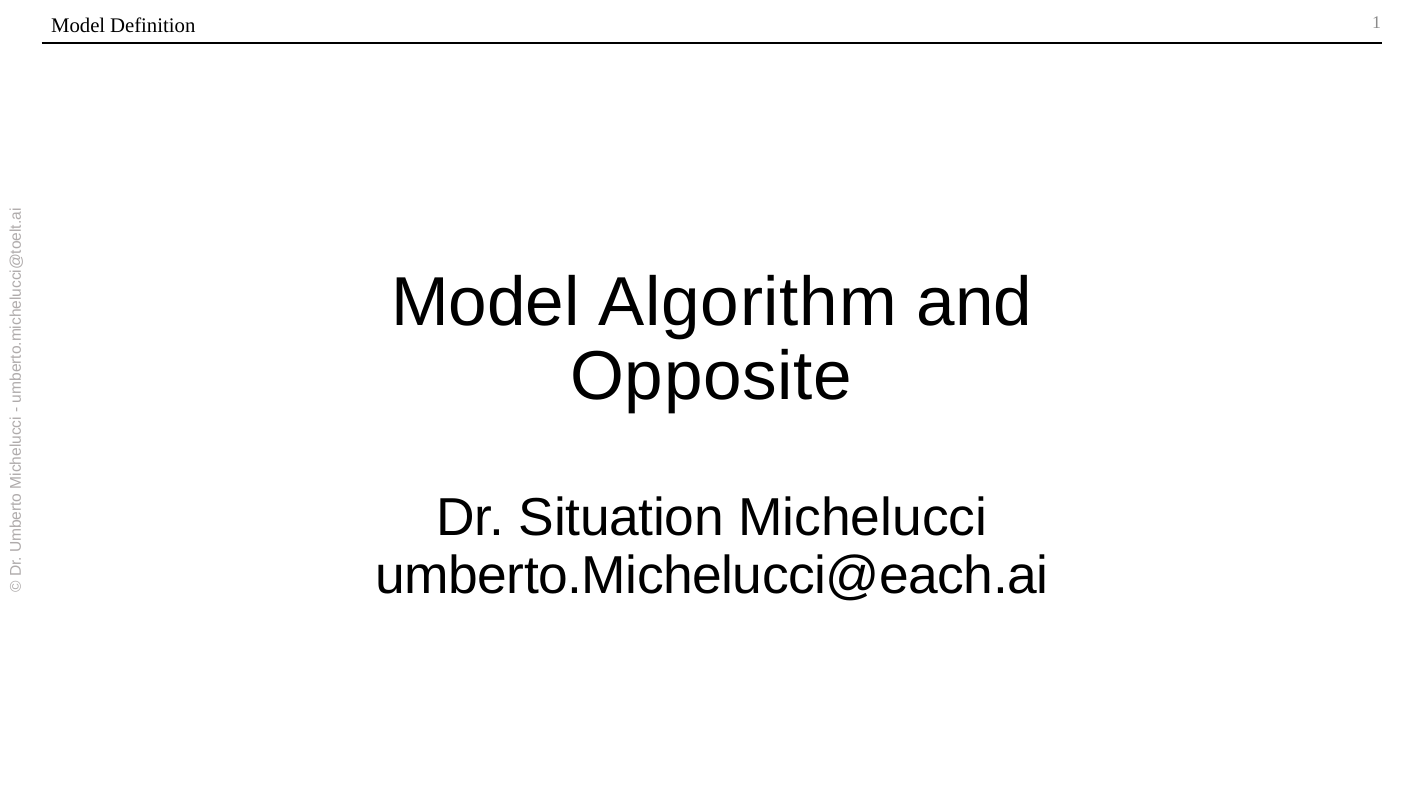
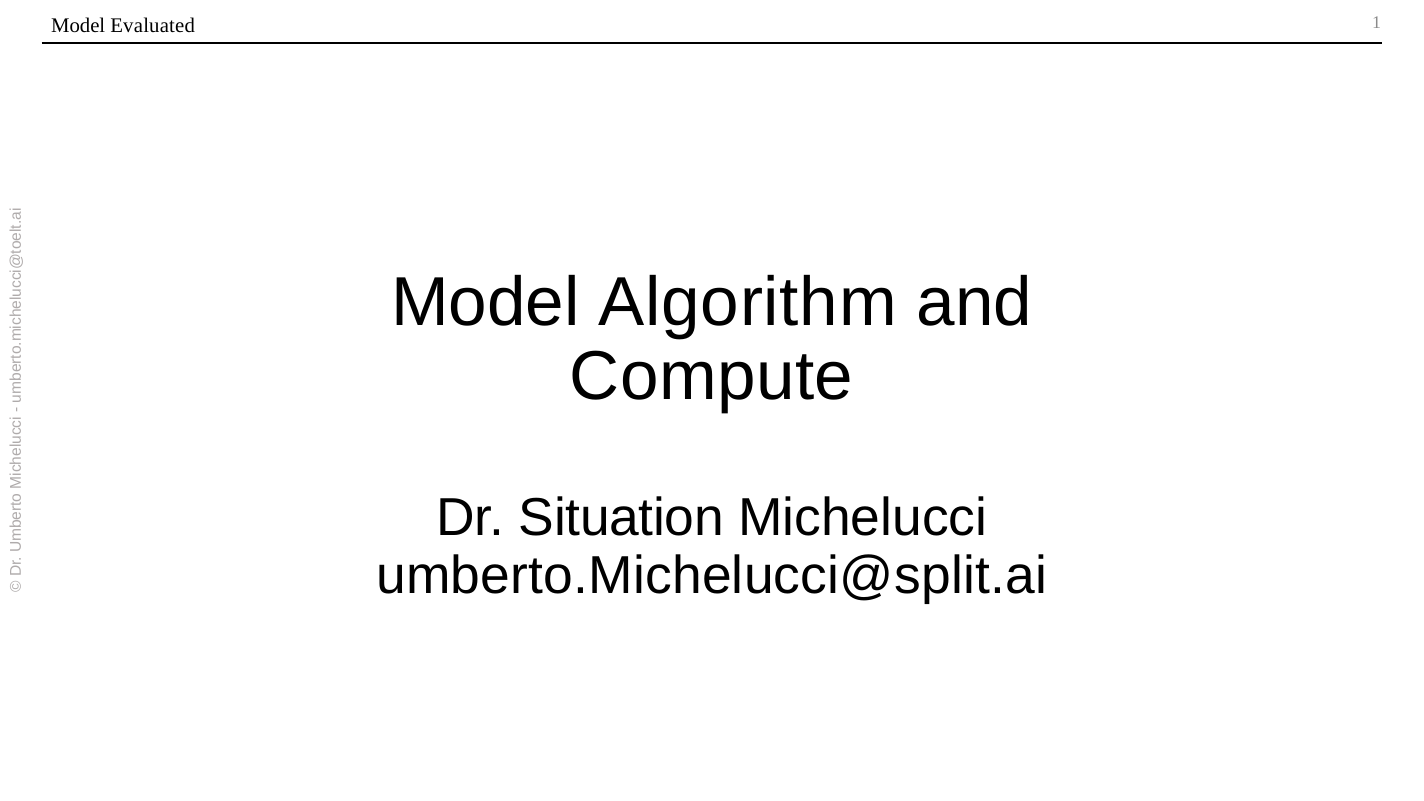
Definition: Definition -> Evaluated (153, 26)
Opposite: Opposite -> Compute (711, 377)
umberto.Michelucci@each.ai: umberto.Michelucci@each.ai -> umberto.Michelucci@split.ai (712, 576)
